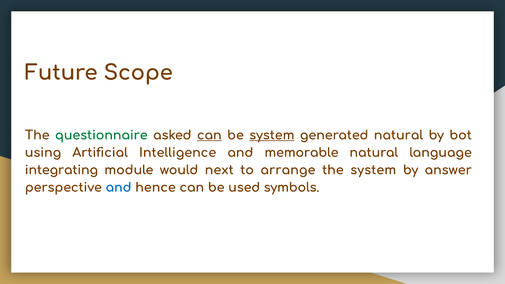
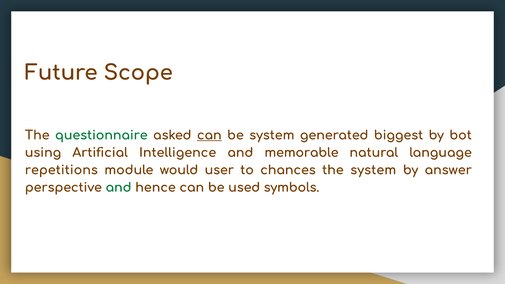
system underline: present -> none (272, 135)
generated natural: natural -> biggest (398, 135)
integrating: integrating -> repetitions (61, 170)
next: next -> user (219, 170)
arrange: arrange -> chances (288, 170)
and colour: blue -> green (119, 188)
